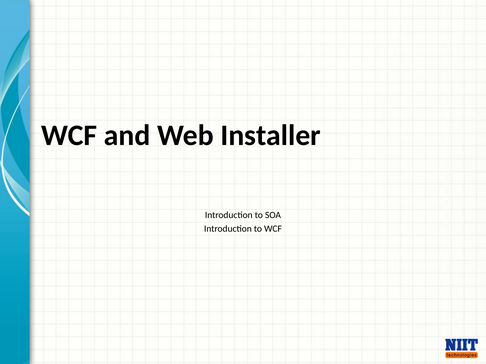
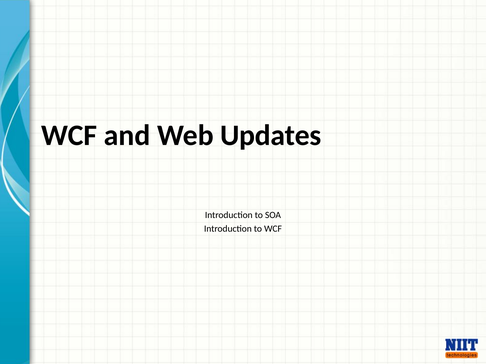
Installer: Installer -> Updates (271, 136)
